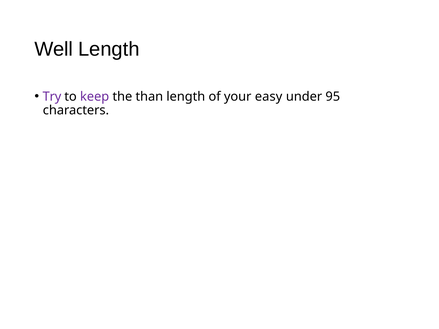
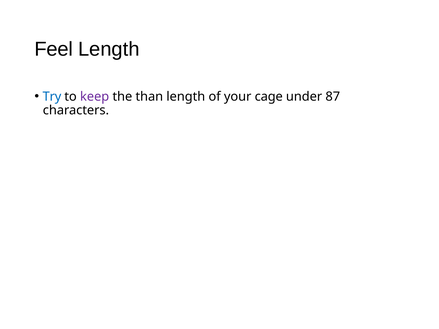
Well: Well -> Feel (54, 49)
Try colour: purple -> blue (52, 97)
easy: easy -> cage (269, 97)
95: 95 -> 87 (333, 97)
